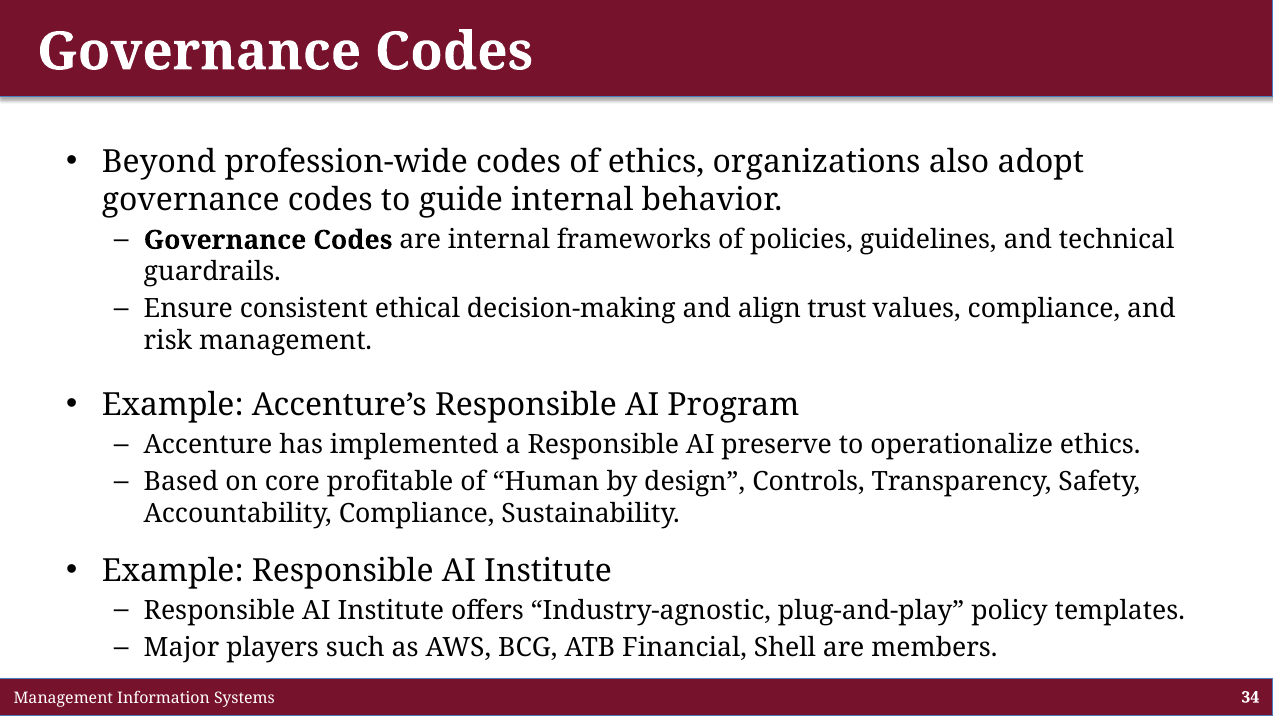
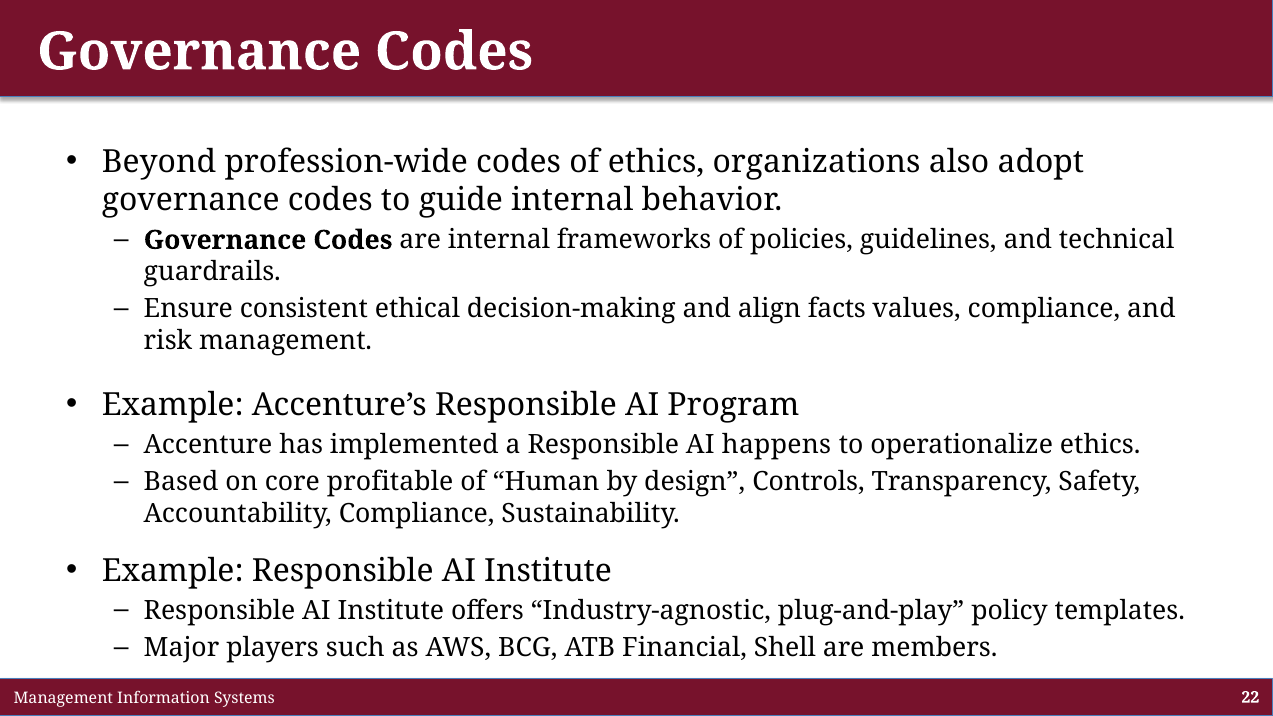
trust: trust -> facts (837, 309)
preserve: preserve -> happens (777, 445)
34: 34 -> 22 (1250, 698)
